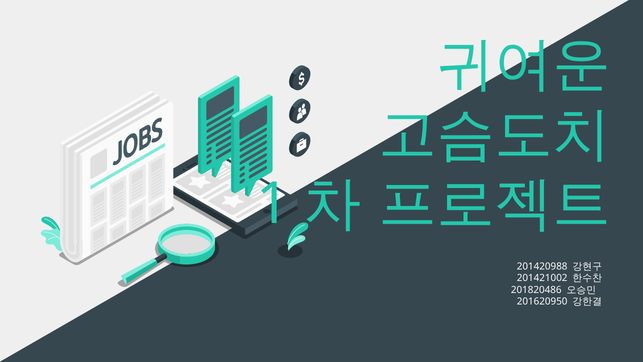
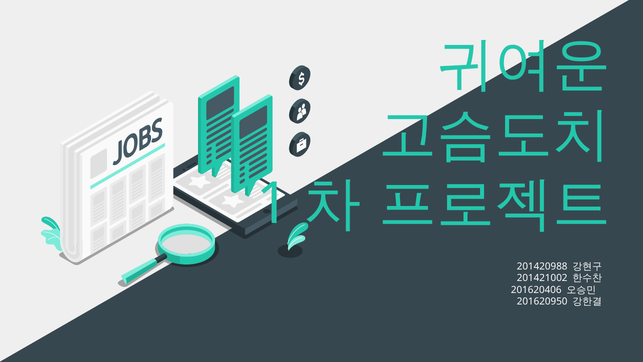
201820486: 201820486 -> 201620406 (536, 290)
